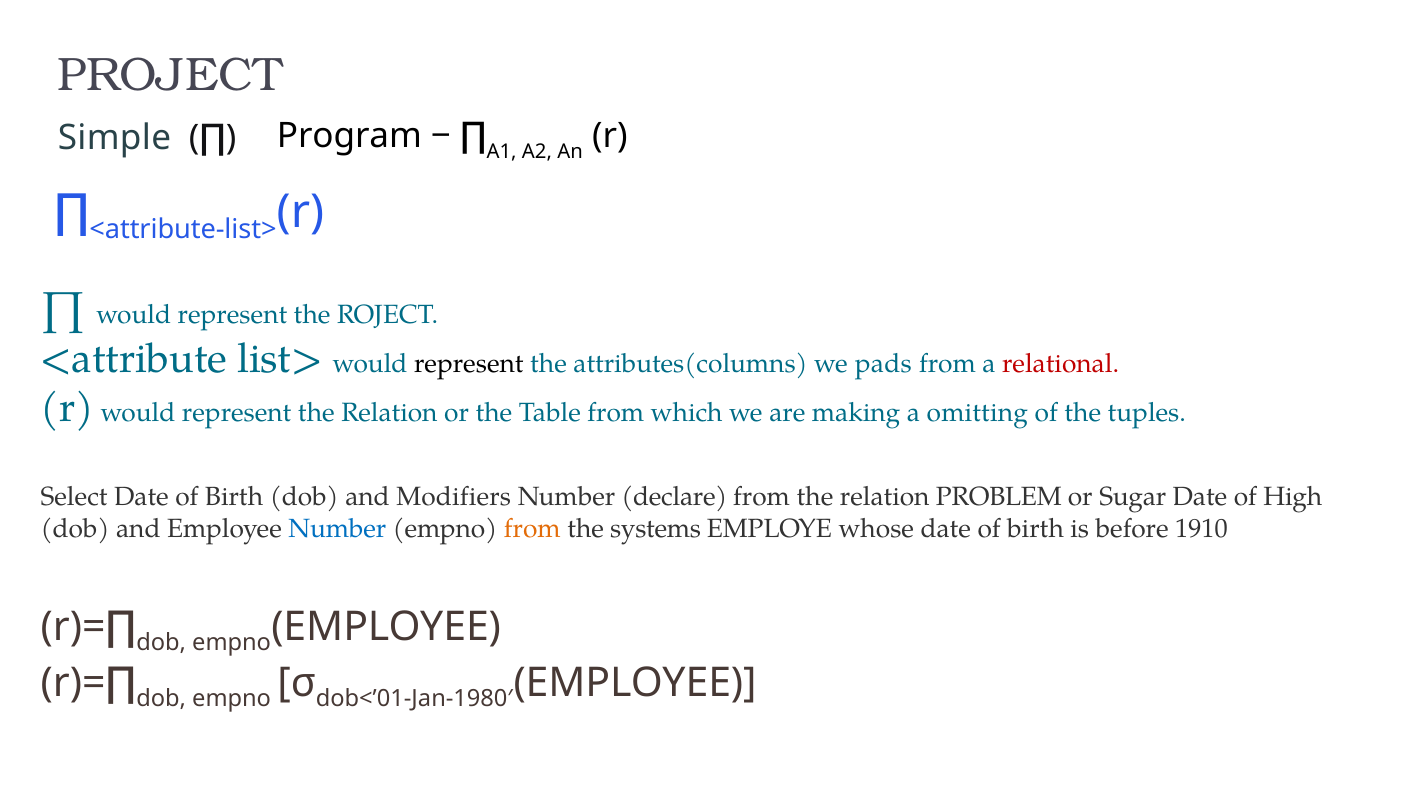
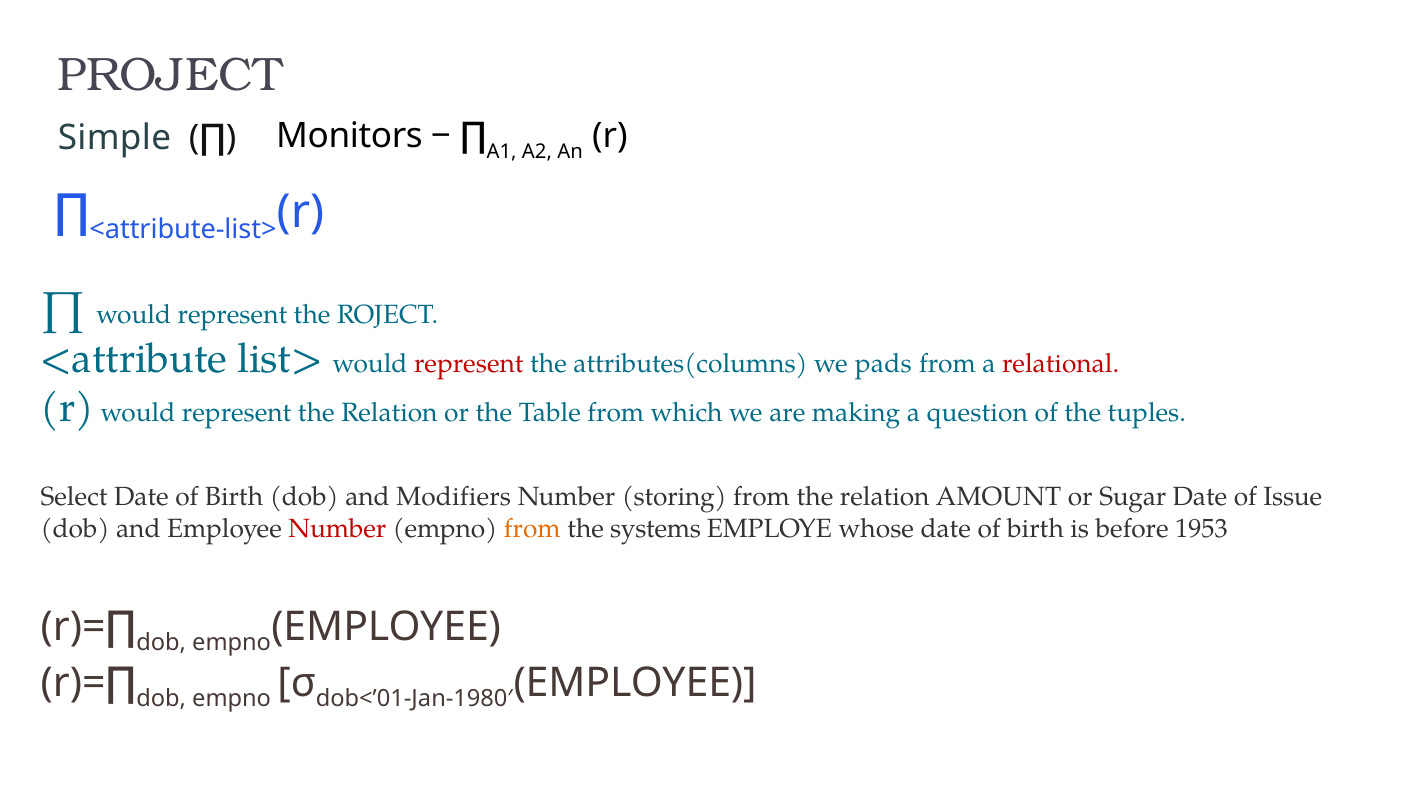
Program: Program -> Monitors (349, 136)
represent colour: black -> red (469, 363)
omitting: omitting -> question (977, 413)
declare: declare -> storing (674, 497)
PROBLEM: PROBLEM -> AMOUNT (999, 497)
High: High -> Issue (1293, 497)
Number colour: blue -> red (337, 528)
1910: 1910 -> 1953 (1201, 528)
